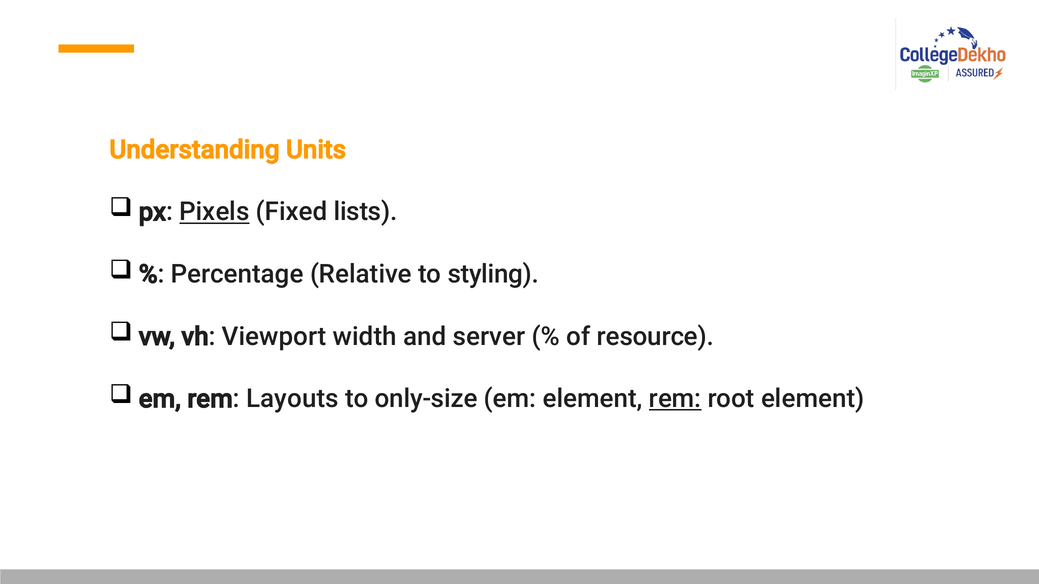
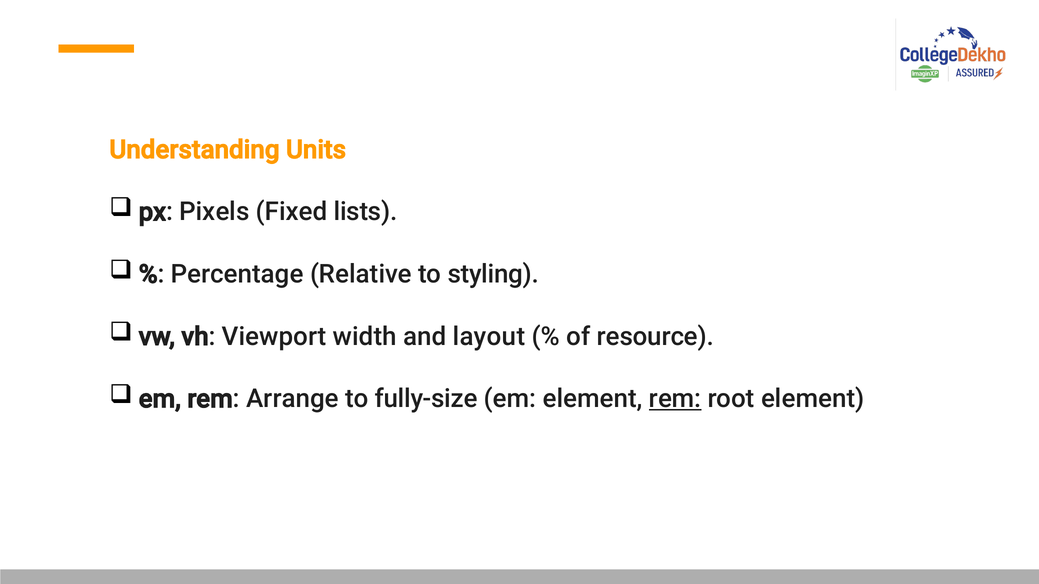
Pixels underline: present -> none (214, 212)
server: server -> layout (489, 337)
Layouts: Layouts -> Arrange (292, 399)
only-size: only-size -> fully-size (426, 399)
